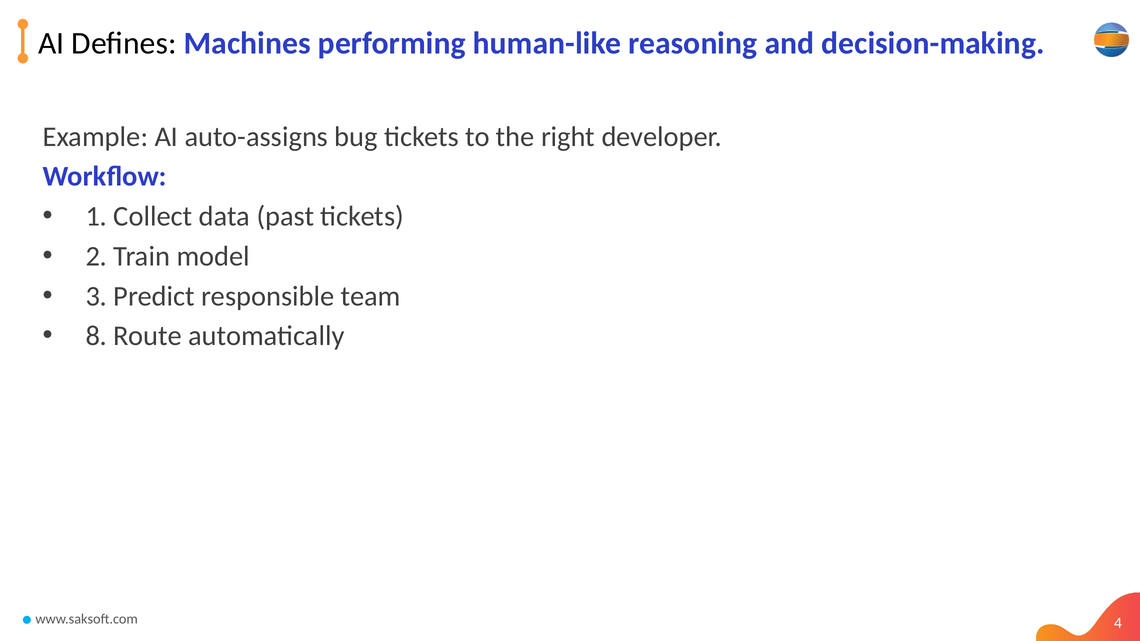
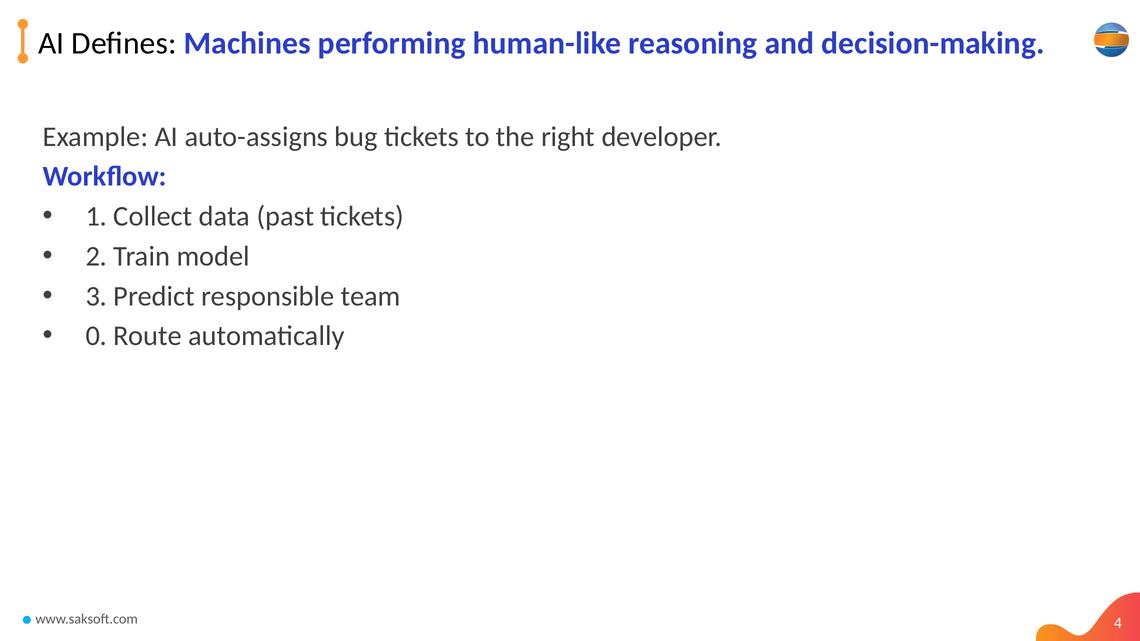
8: 8 -> 0 (96, 336)
